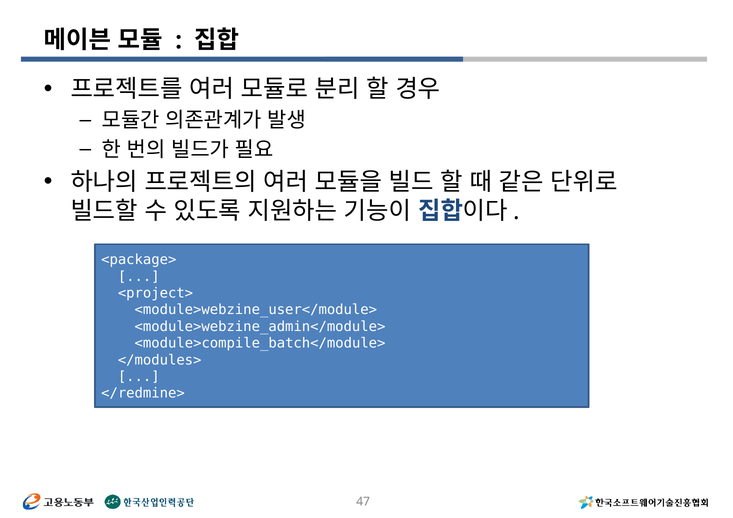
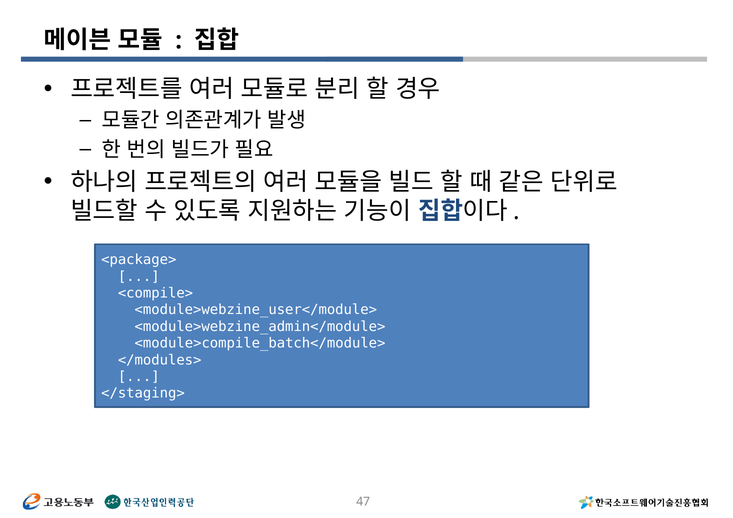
<project>: <project> -> <compile> (155, 293)
</redmine>: </redmine> -> </staging> (143, 394)
